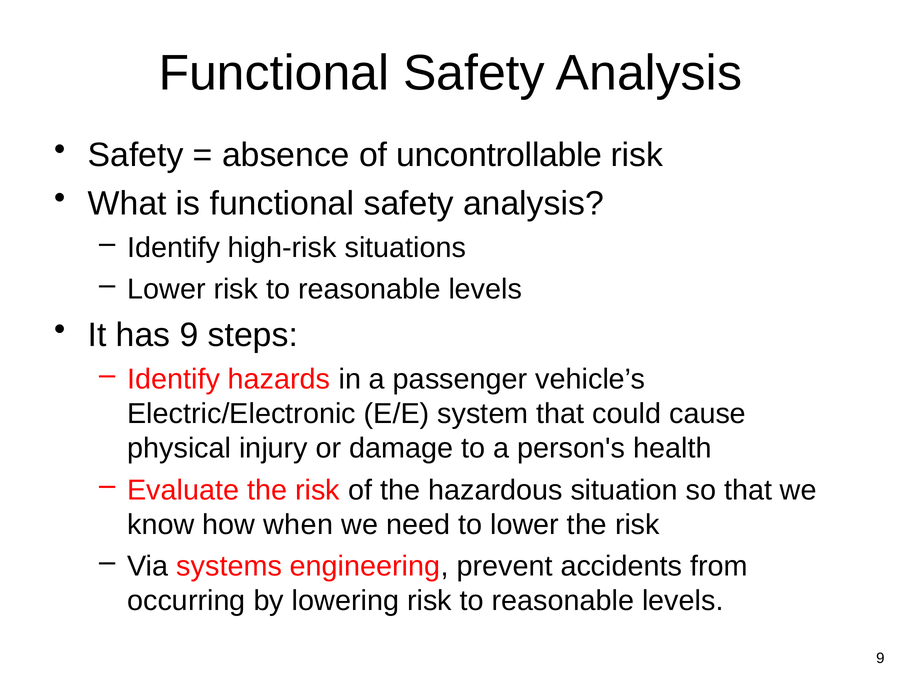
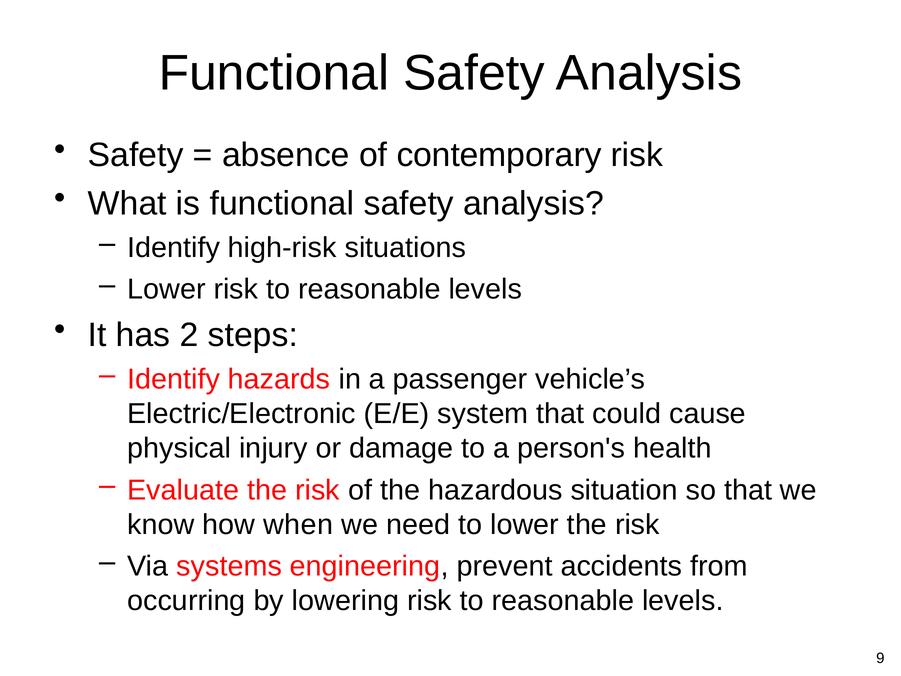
uncontrollable: uncontrollable -> contemporary (499, 155)
has 9: 9 -> 2 (189, 335)
